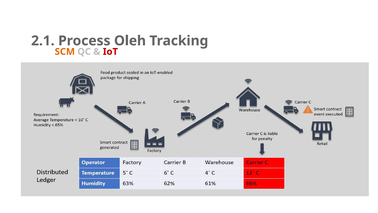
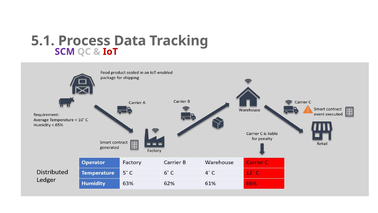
2.1: 2.1 -> 5.1 (43, 41)
Oleh: Oleh -> Data (130, 41)
SCM colour: orange -> purple (65, 52)
